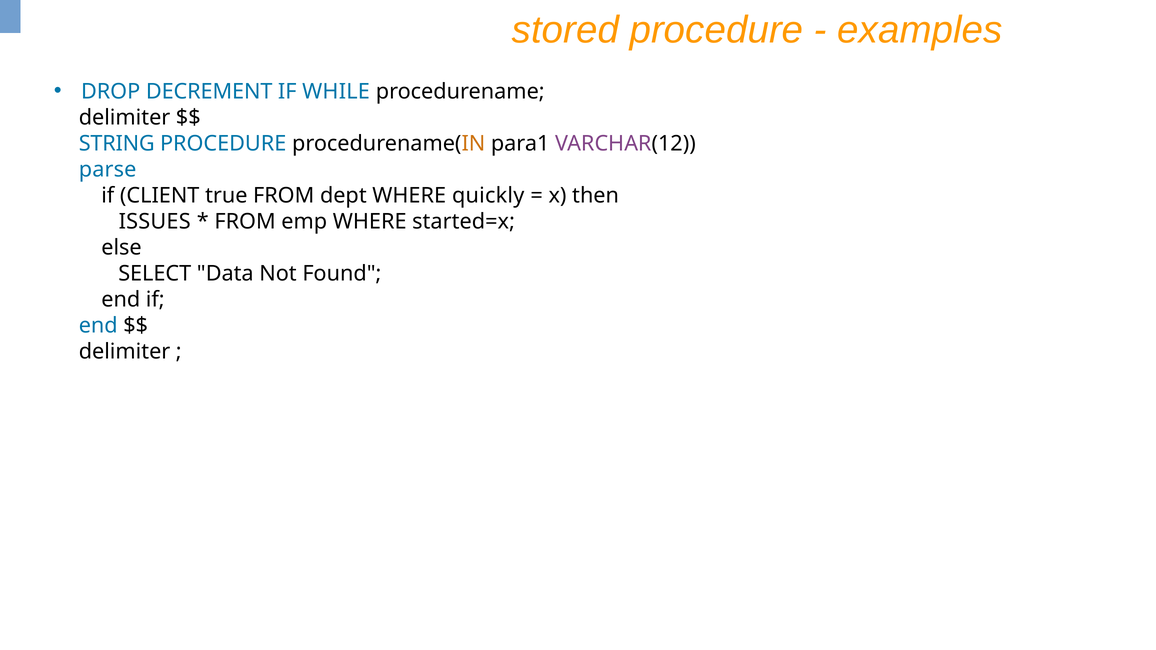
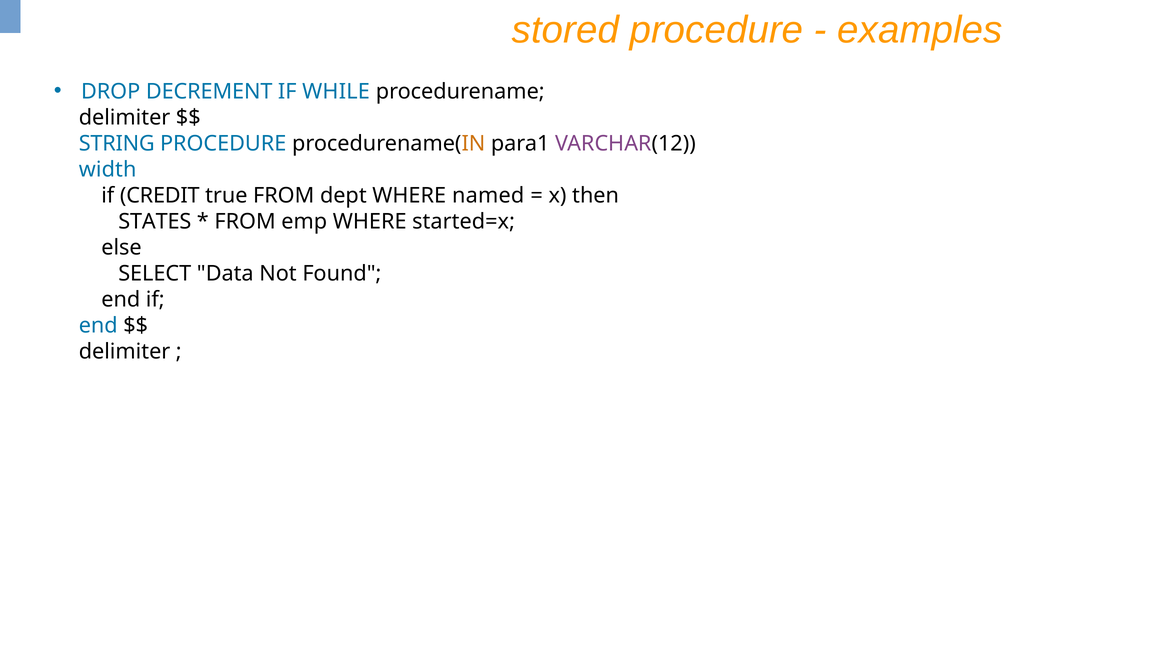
parse: parse -> width (108, 170)
CLIENT: CLIENT -> CREDIT (160, 196)
quickly: quickly -> named (488, 196)
ISSUES: ISSUES -> STATES (155, 222)
